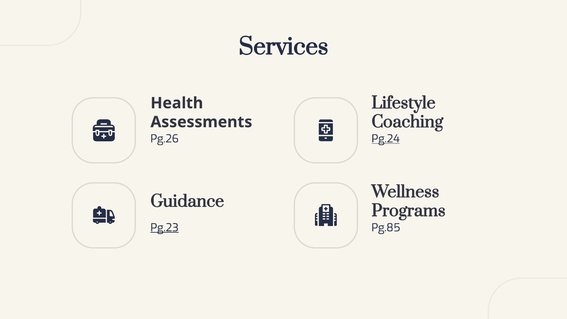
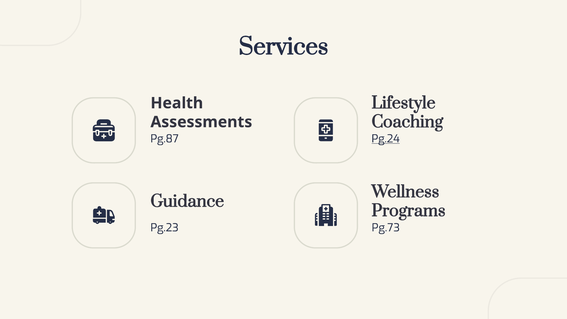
Pg.26: Pg.26 -> Pg.87 (165, 139)
Pg.23 underline: present -> none (165, 228)
Pg.85: Pg.85 -> Pg.73 (386, 228)
